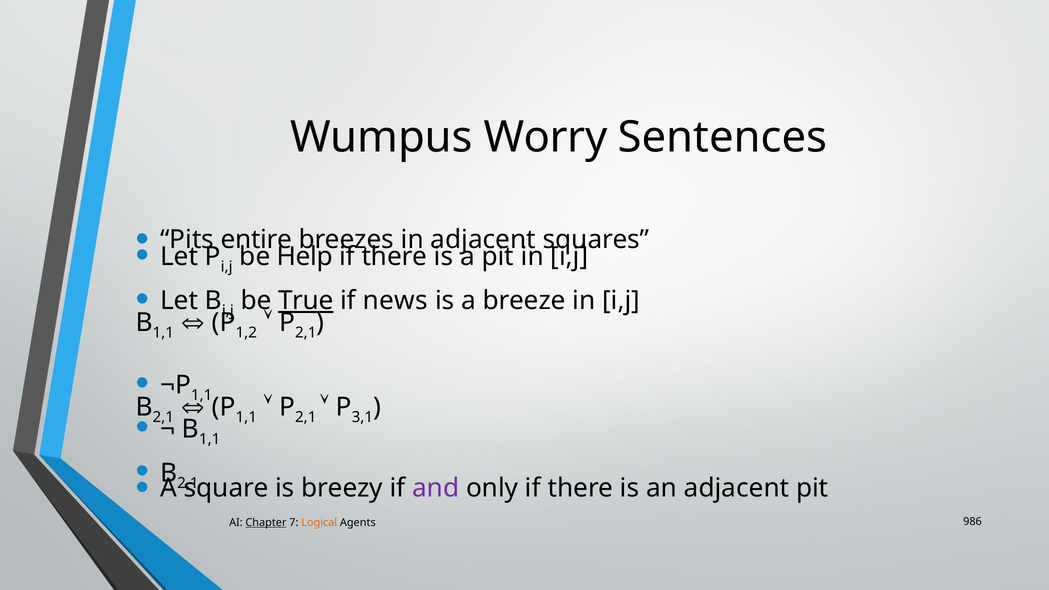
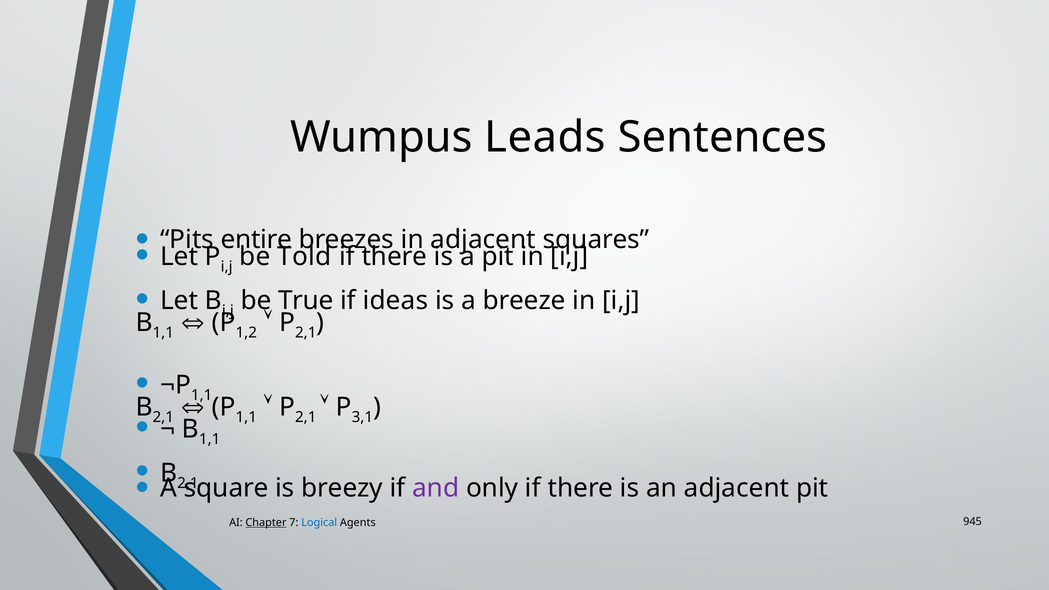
Worry: Worry -> Leads (545, 137)
Help: Help -> Told (304, 257)
True underline: present -> none (306, 301)
news: news -> ideas (395, 301)
Logical colour: orange -> blue (319, 523)
986: 986 -> 945 (973, 522)
